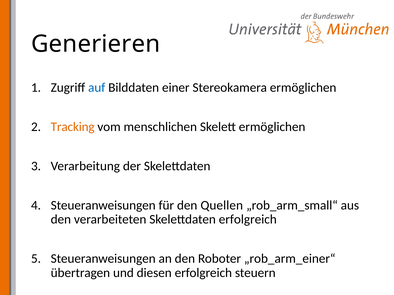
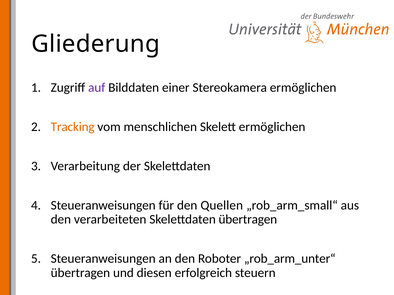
Generieren: Generieren -> Gliederung (96, 44)
auf colour: blue -> purple (97, 88)
Skelettdaten erfolgreich: erfolgreich -> übertragen (248, 220)
„rob_arm_einer“: „rob_arm_einer“ -> „rob_arm_unter“ (290, 259)
